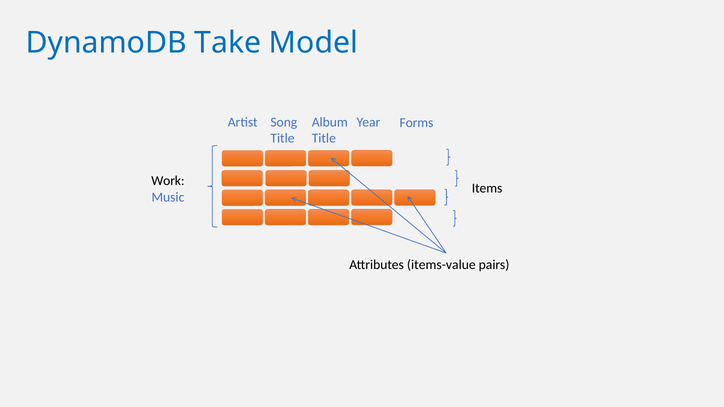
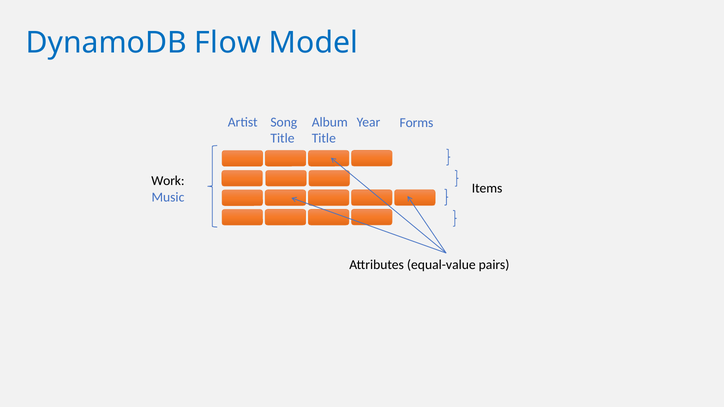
Take: Take -> Flow (228, 43)
items-value: items-value -> equal-value (441, 265)
